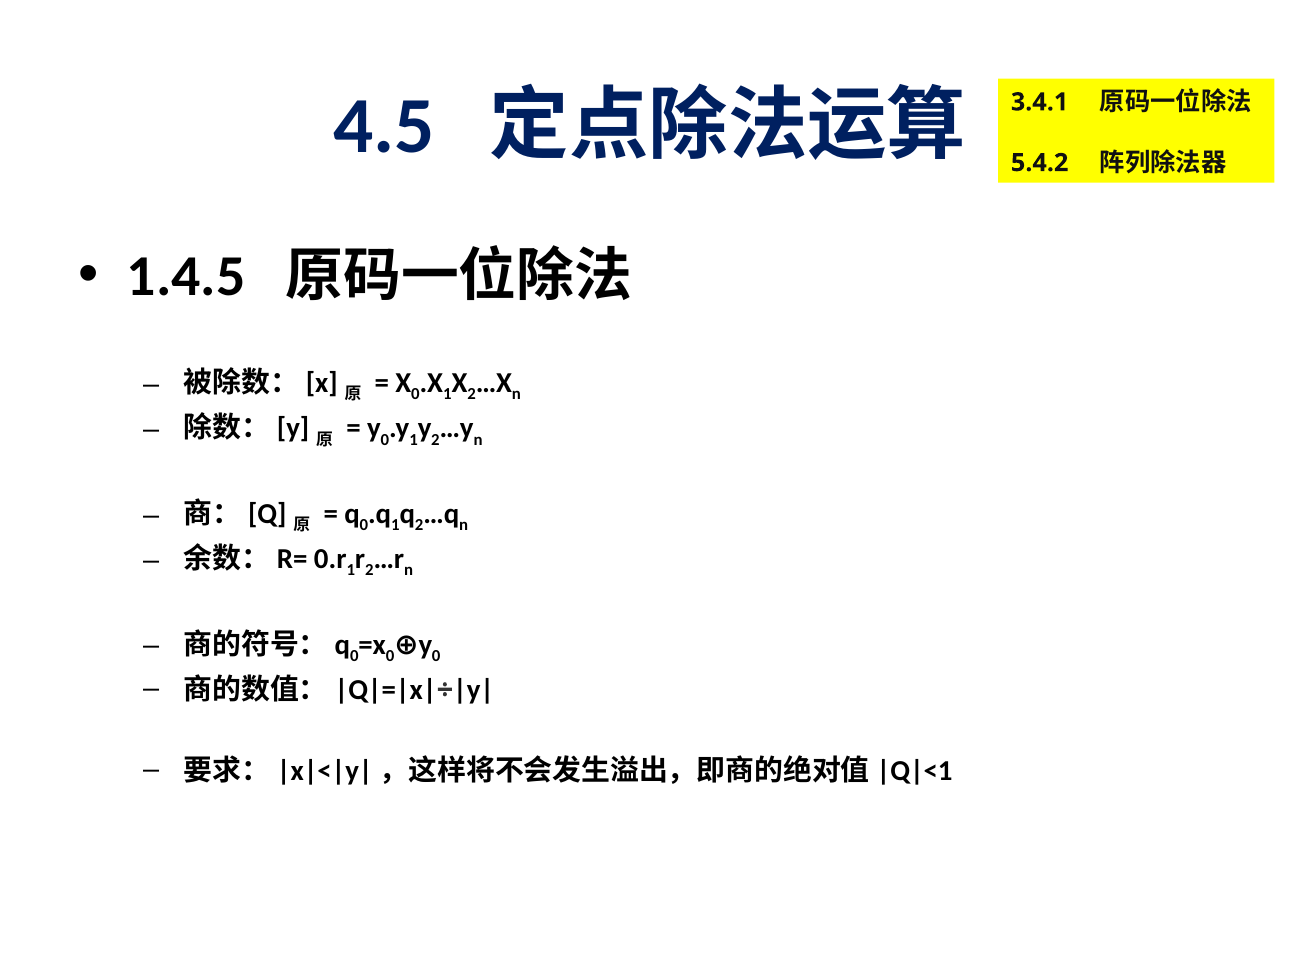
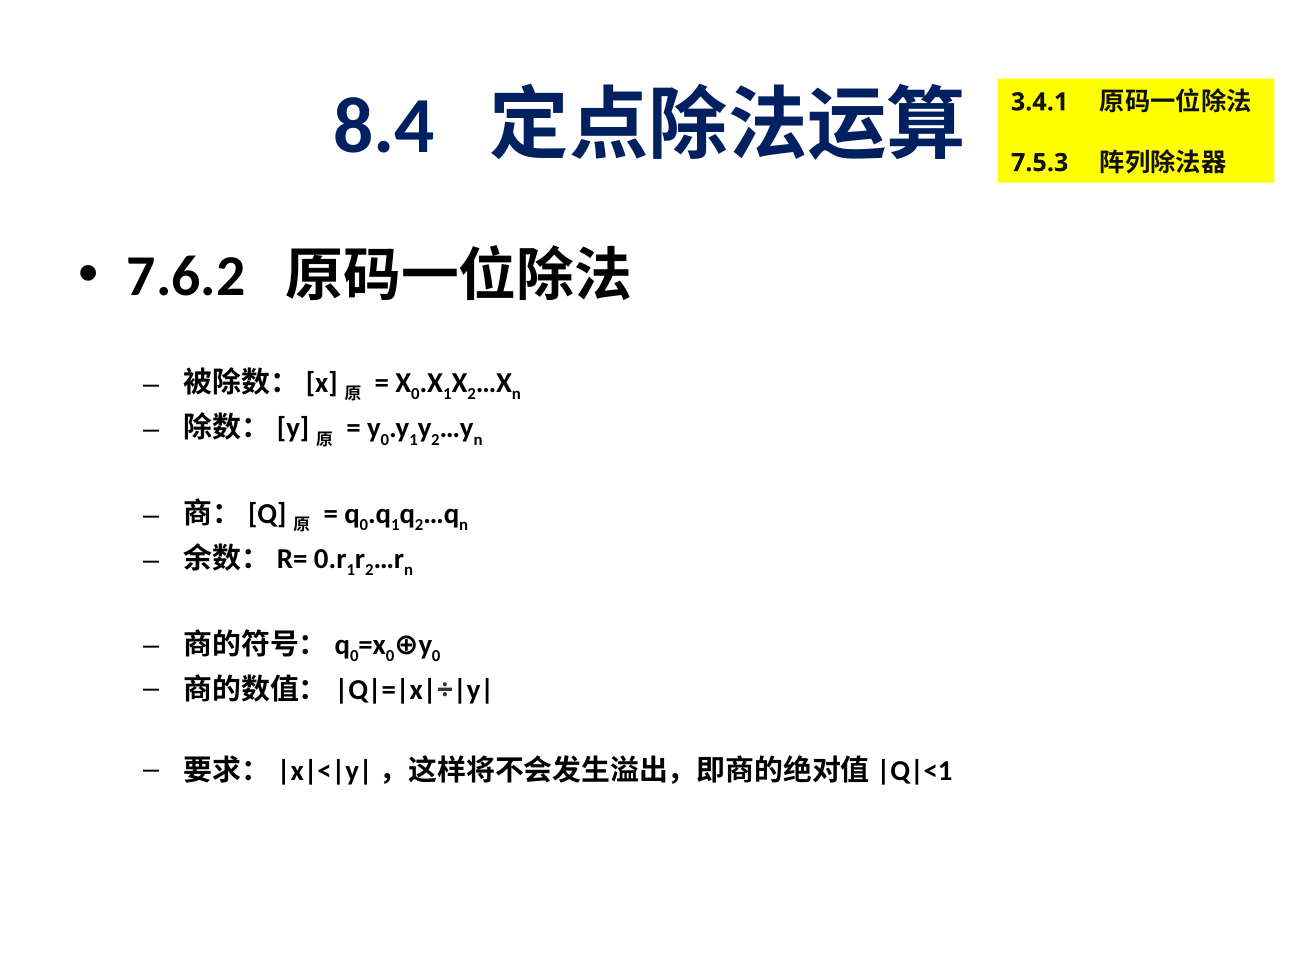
4.5: 4.5 -> 8.4 (384, 126)
5.4.2: 5.4.2 -> 7.5.3 (1040, 163)
1.4.5: 1.4.5 -> 7.6.2 (186, 277)
